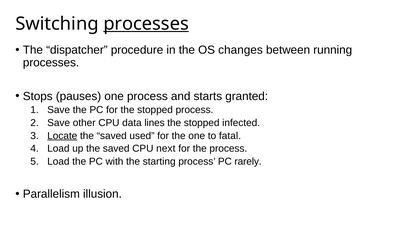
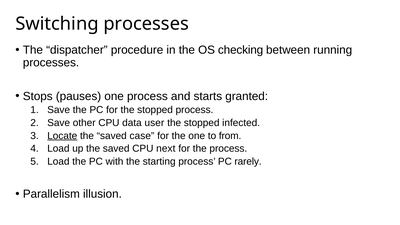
processes underline: present -> none (146, 24)
changes: changes -> checking (241, 50)
lines: lines -> user (154, 123)
used: used -> case (142, 136)
fatal: fatal -> from (230, 136)
